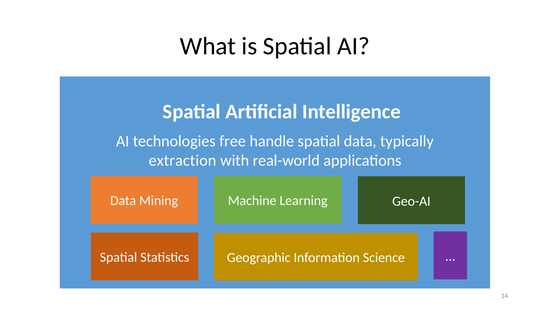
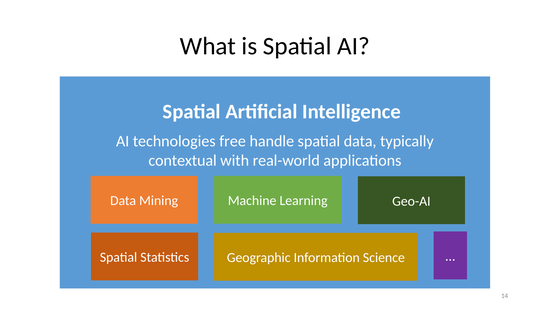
extraction: extraction -> contextual (183, 160)
